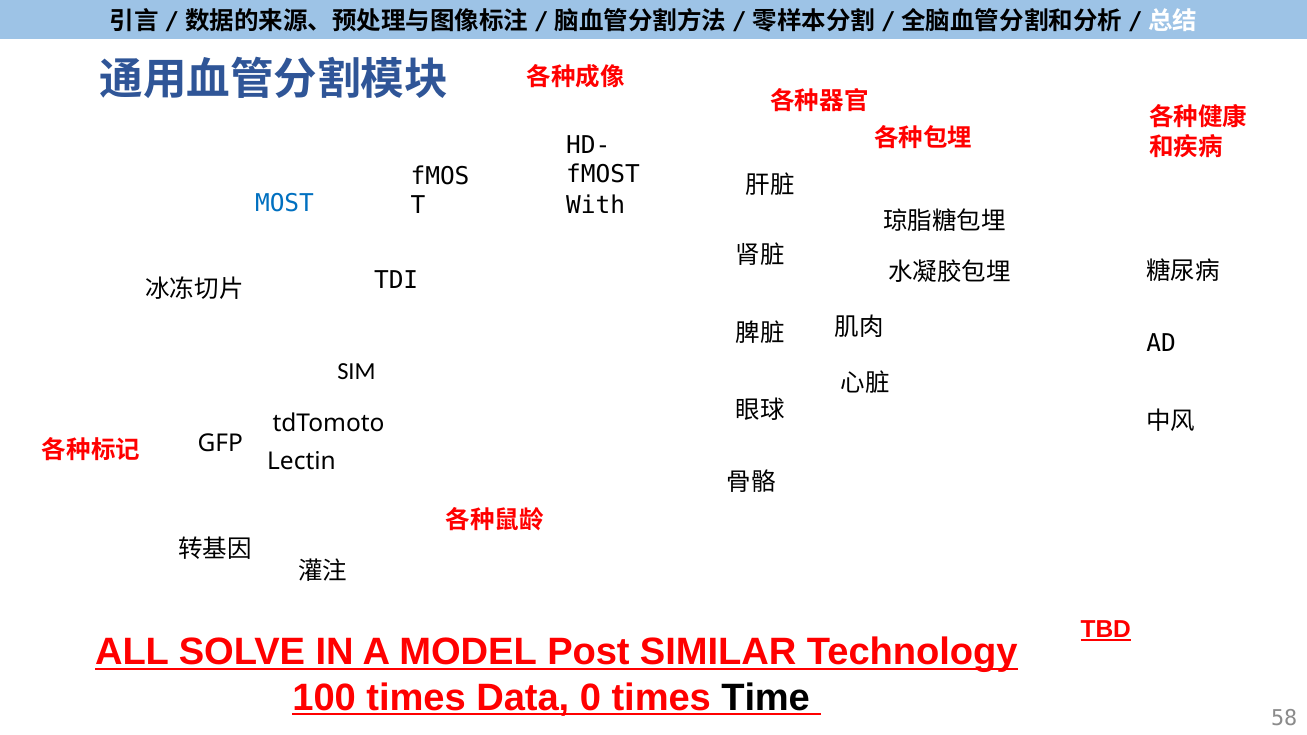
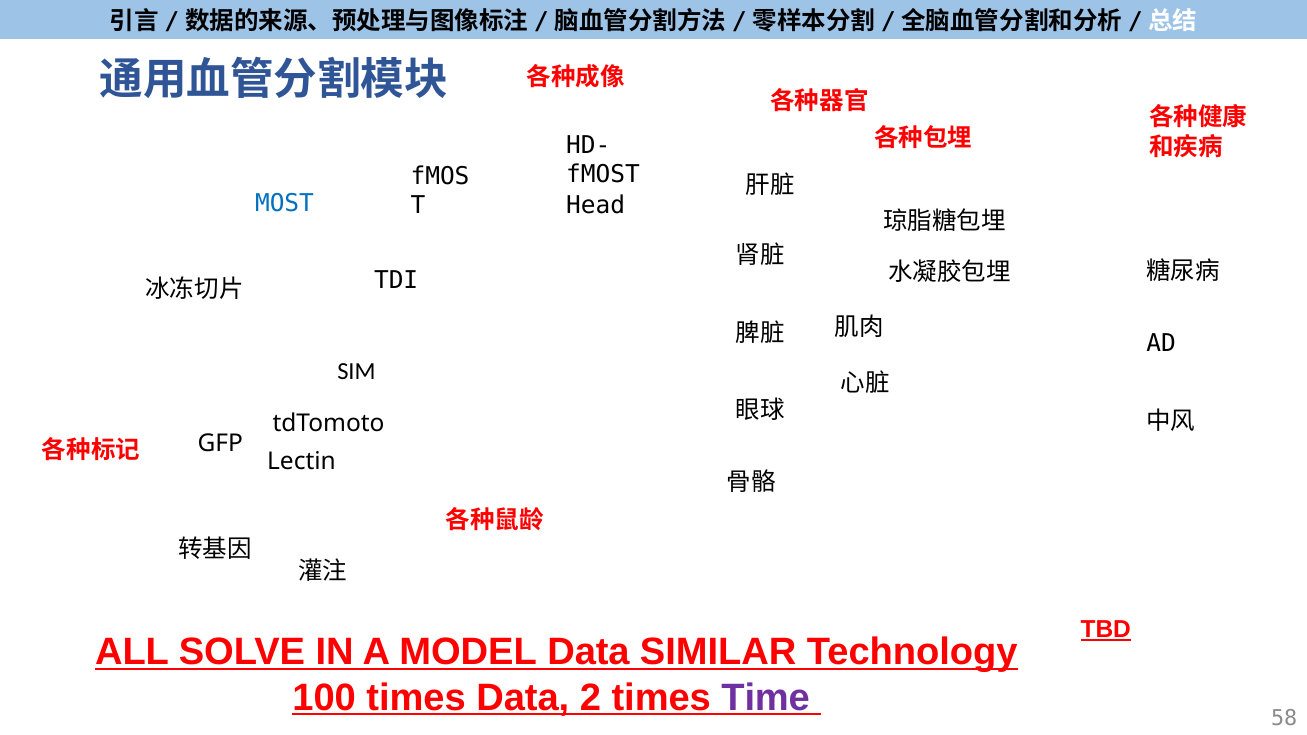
With: With -> Head (596, 205)
MODEL Post: Post -> Data (589, 652)
0: 0 -> 2 (590, 698)
Time colour: black -> purple (766, 698)
